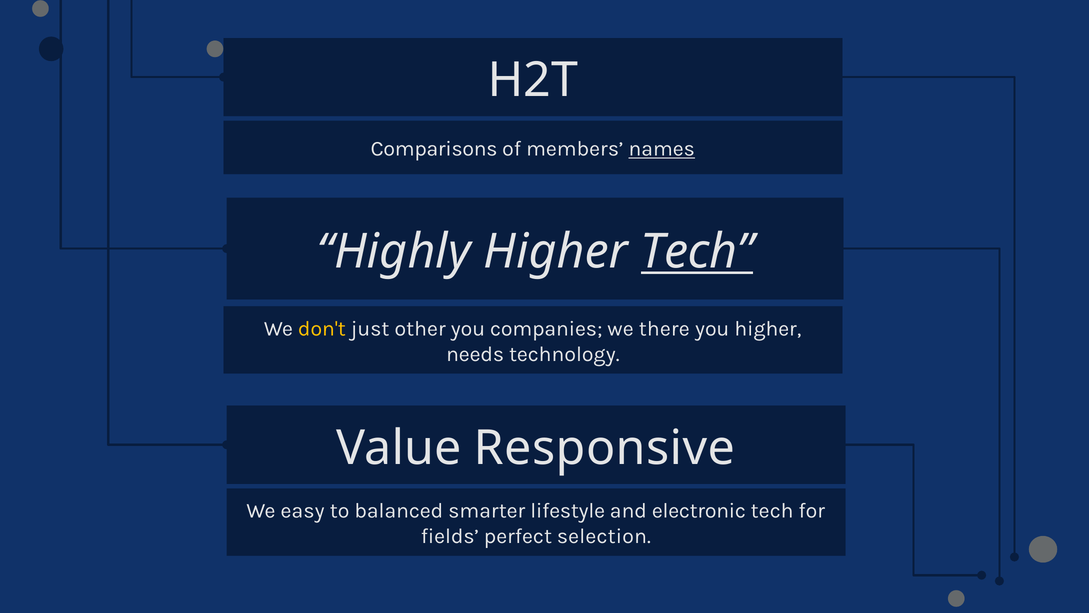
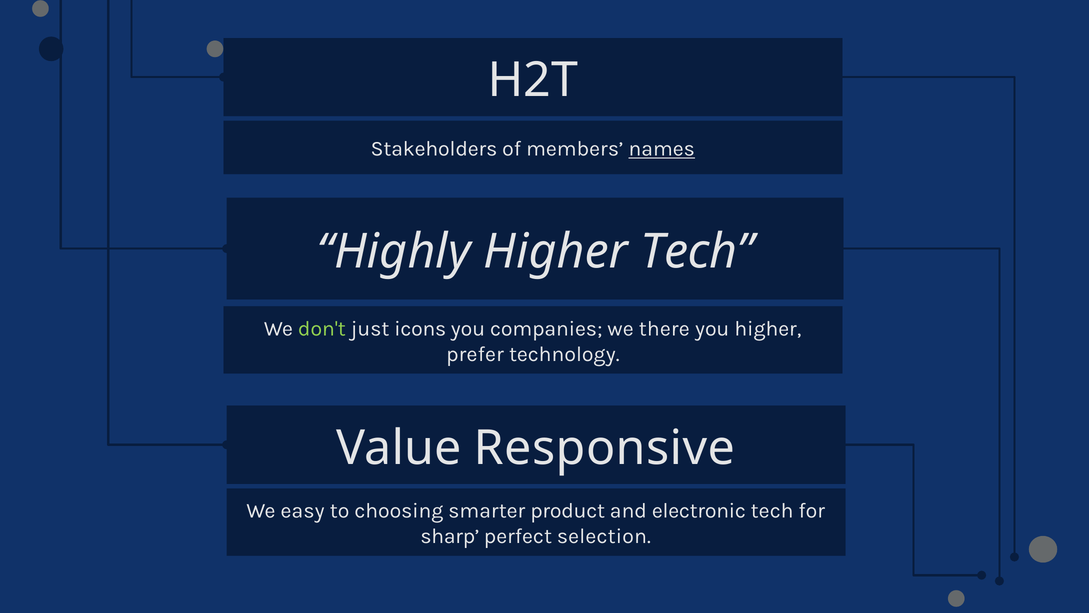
Comparisons: Comparisons -> Stakeholders (434, 149)
Tech underline: present -> none (697, 252)
don't colour: yellow -> light green (322, 328)
other: other -> icons (420, 328)
needs: needs -> prefer (475, 354)
balanced: balanced -> choosing (399, 511)
lifestyle: lifestyle -> product (568, 511)
fields: fields -> sharp (450, 536)
